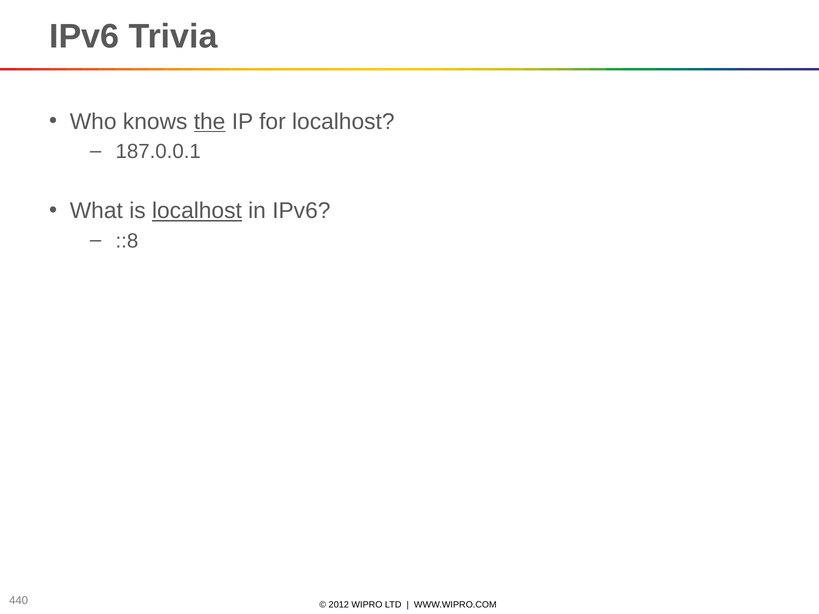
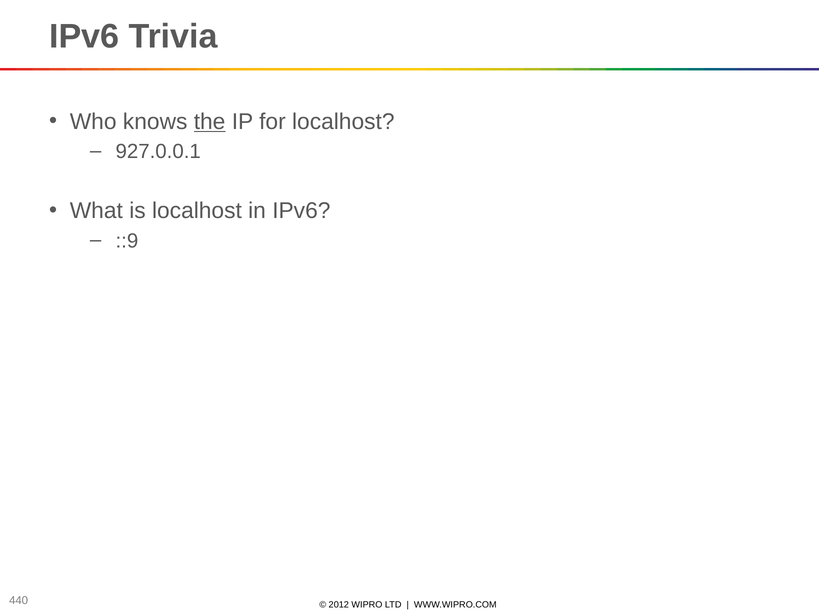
187.0.0.1: 187.0.0.1 -> 927.0.0.1 (158, 152)
localhost underline: present -> none (197, 211)
::8: ::8 -> ::9 (127, 241)
